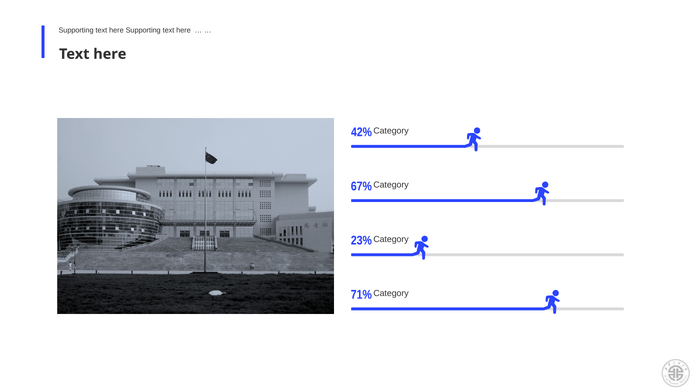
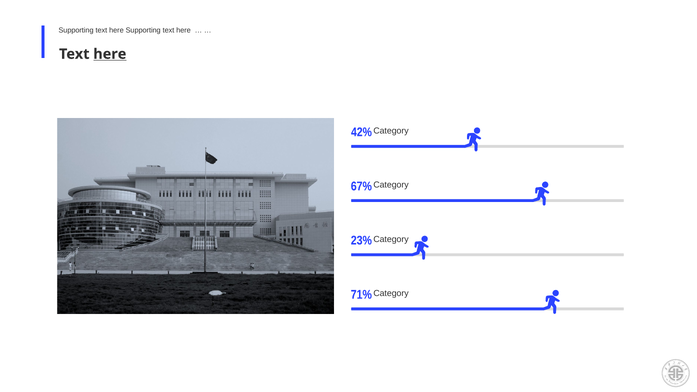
here underline: none -> present (110, 54)
